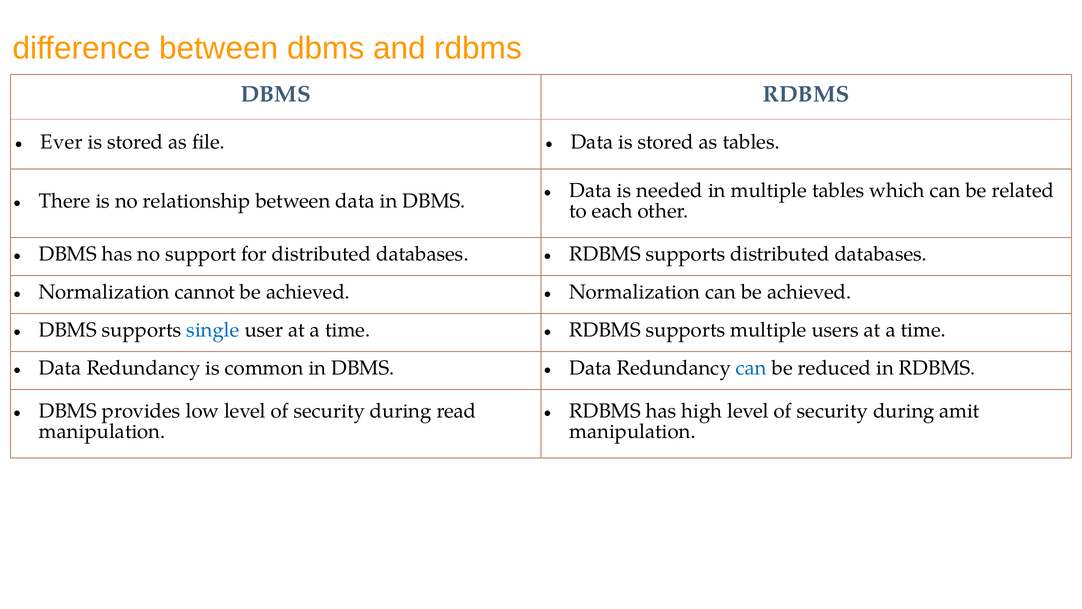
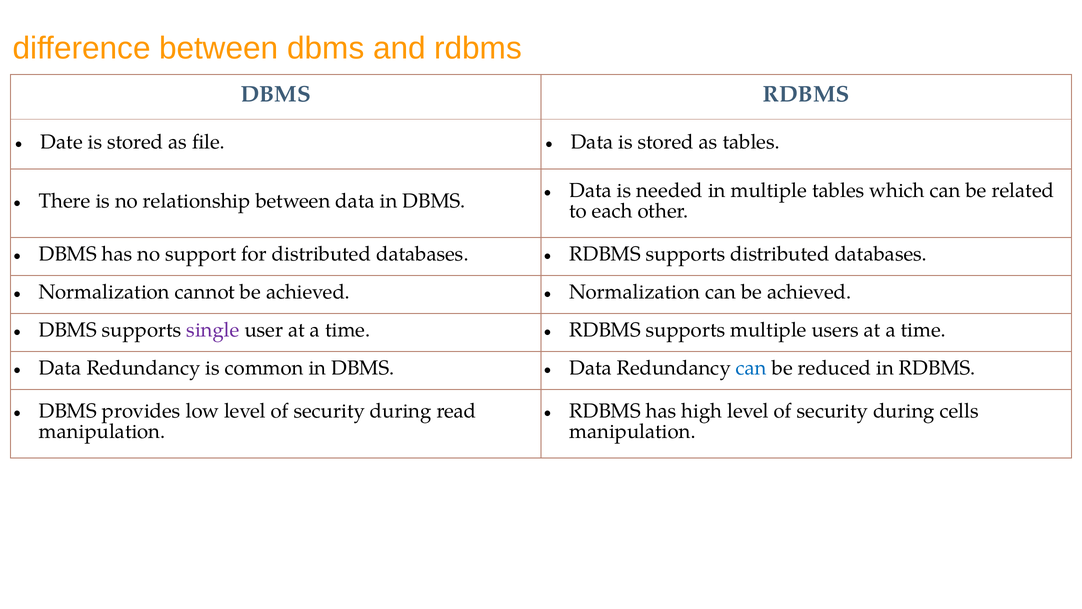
Ever: Ever -> Date (62, 142)
single colour: blue -> purple (213, 330)
amit: amit -> cells (959, 411)
